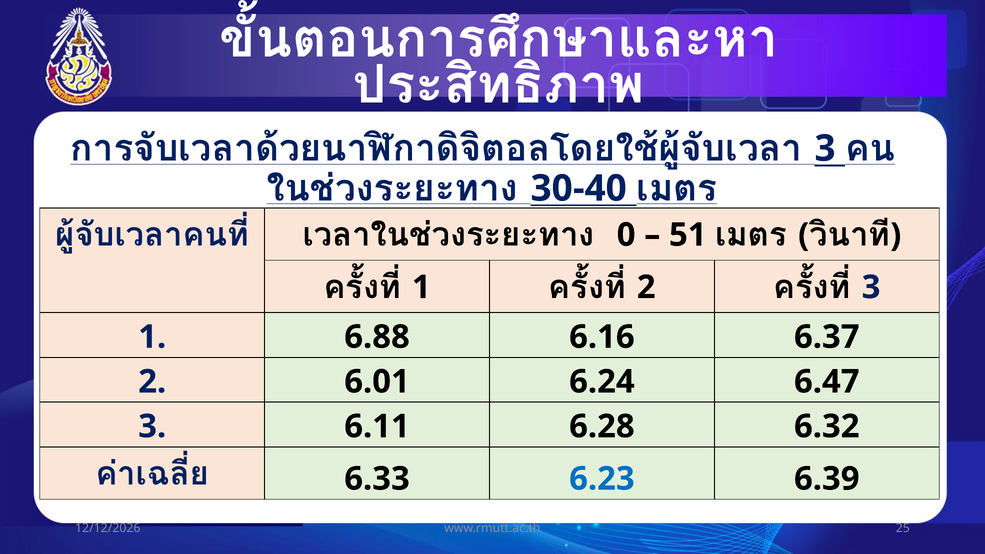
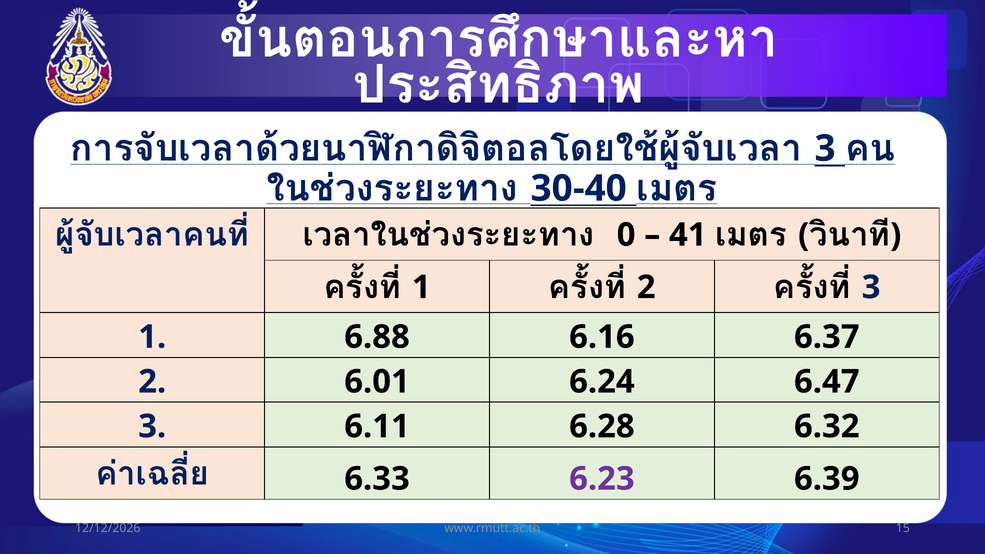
51: 51 -> 41 (688, 235)
6.23 colour: blue -> purple (602, 479)
25: 25 -> 15 (903, 528)
